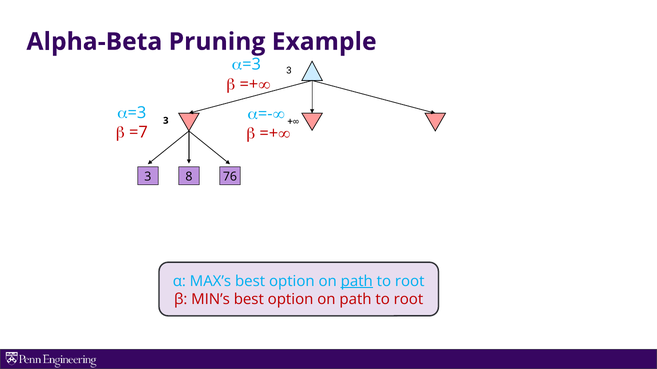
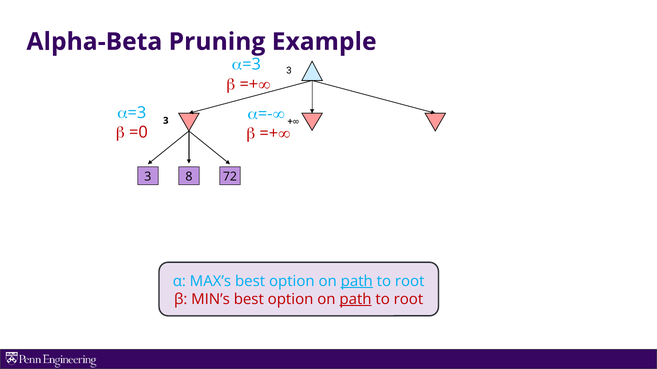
=7: =7 -> =0 (138, 133)
76: 76 -> 72 (230, 177)
path underline: none -> present (356, 300)
